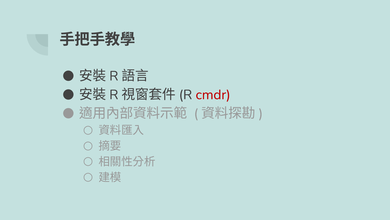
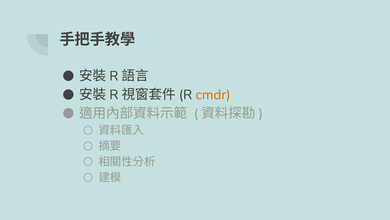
cmdr colour: red -> orange (213, 94)
